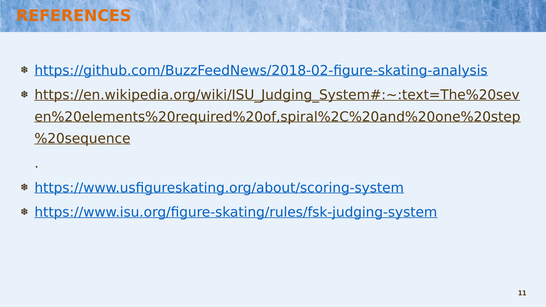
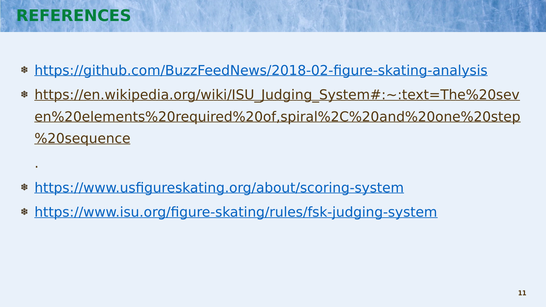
REFERENCES colour: orange -> green (74, 16)
